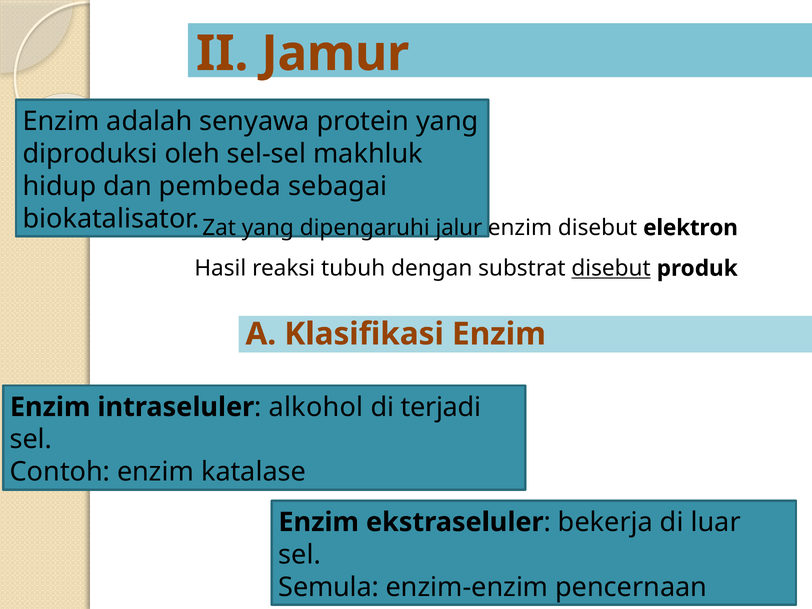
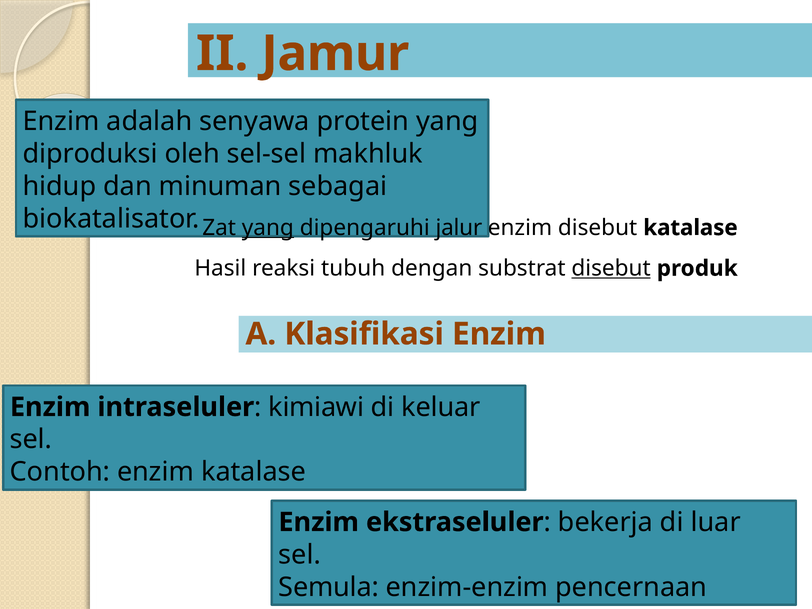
pembeda: pembeda -> minuman (220, 186)
yang underline: none -> present (268, 228)
disebut elektron: elektron -> katalase (690, 228)
alkohol: alkohol -> kimiawi (316, 407)
terjadi: terjadi -> keluar (441, 407)
